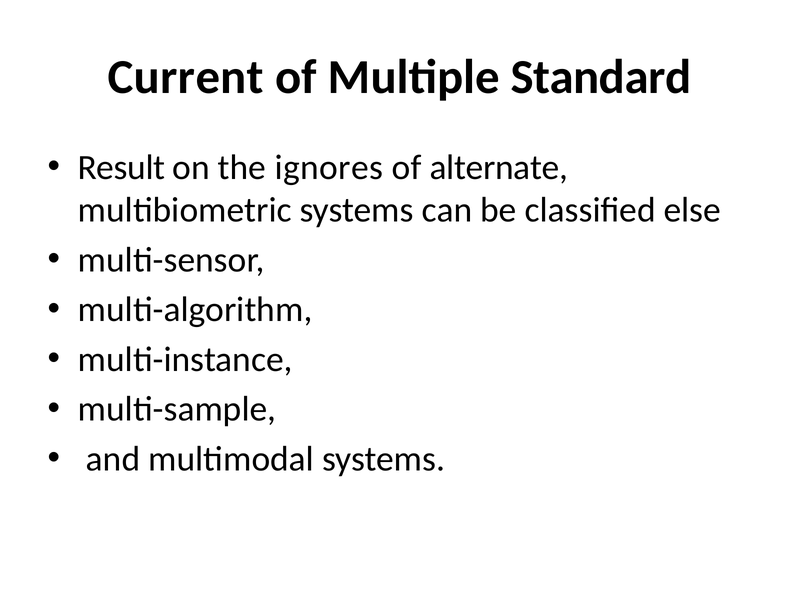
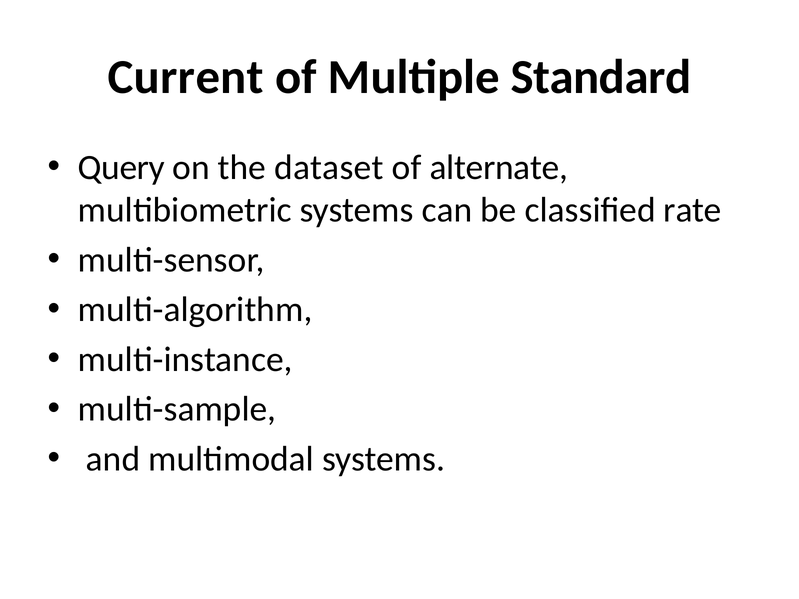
Result: Result -> Query (121, 168)
ignores: ignores -> dataset (329, 168)
else: else -> rate (692, 210)
